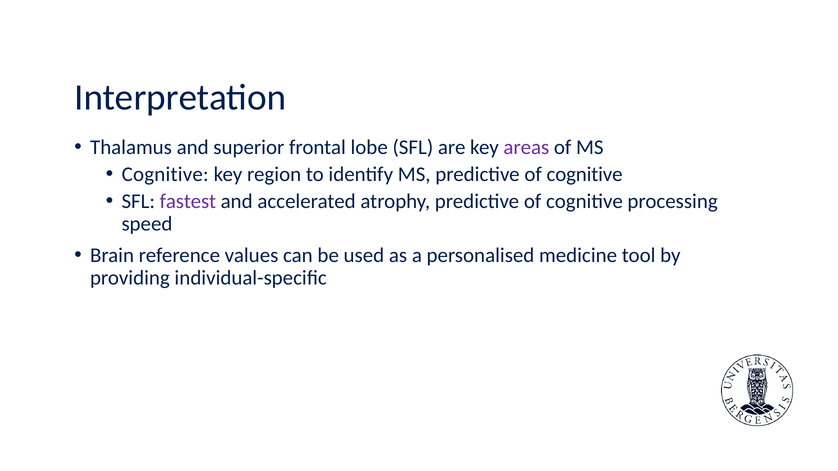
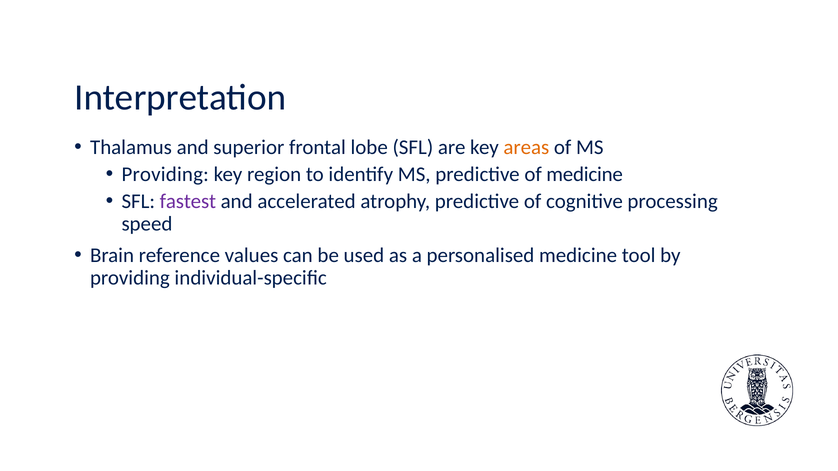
areas colour: purple -> orange (526, 147)
Cognitive: Cognitive -> Providing (165, 174)
MS predictive of cognitive: cognitive -> medicine (585, 174)
